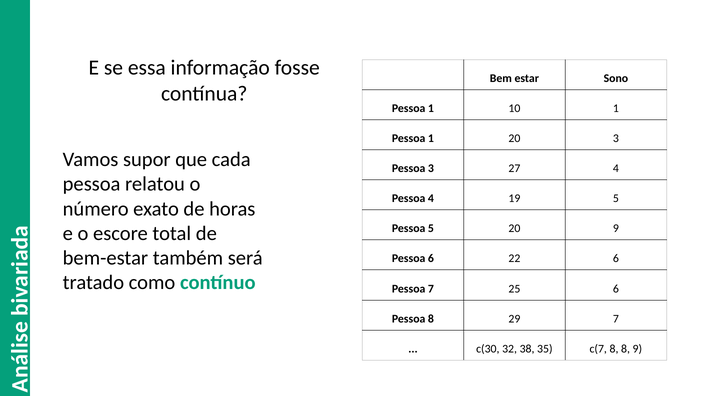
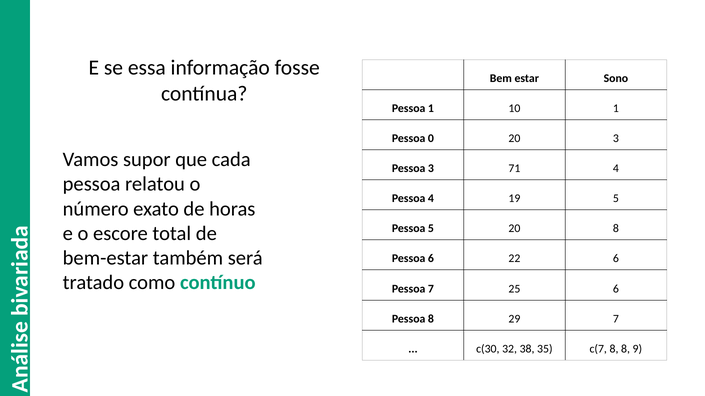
1: 1 -> 0 (431, 139)
27: 27 -> 71 (514, 169)
20 9: 9 -> 8 (616, 229)
